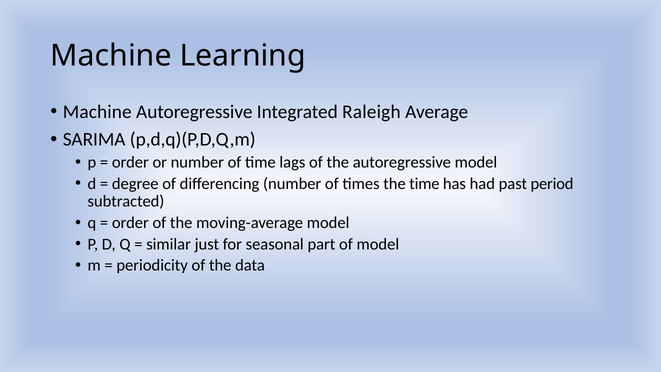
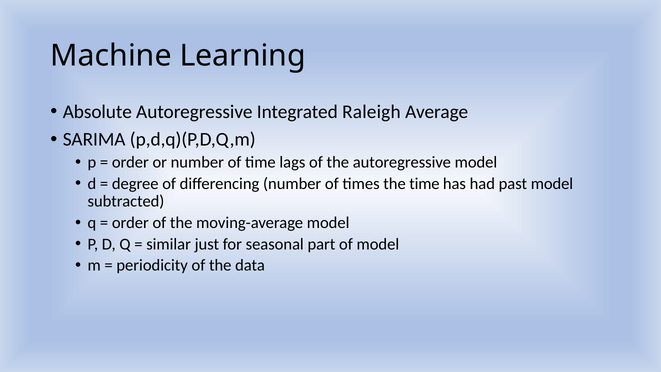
Machine: Machine -> Absolute (97, 112)
past period: period -> model (552, 184)
